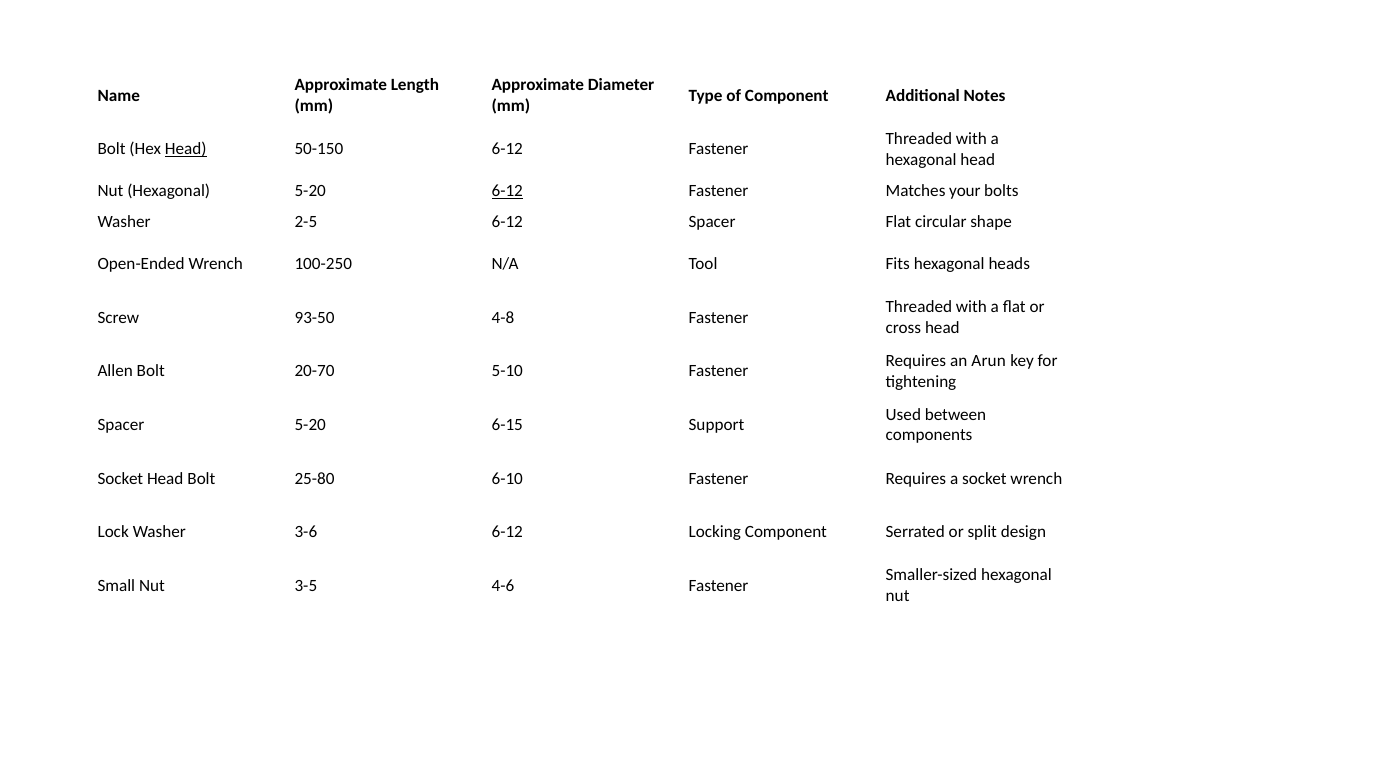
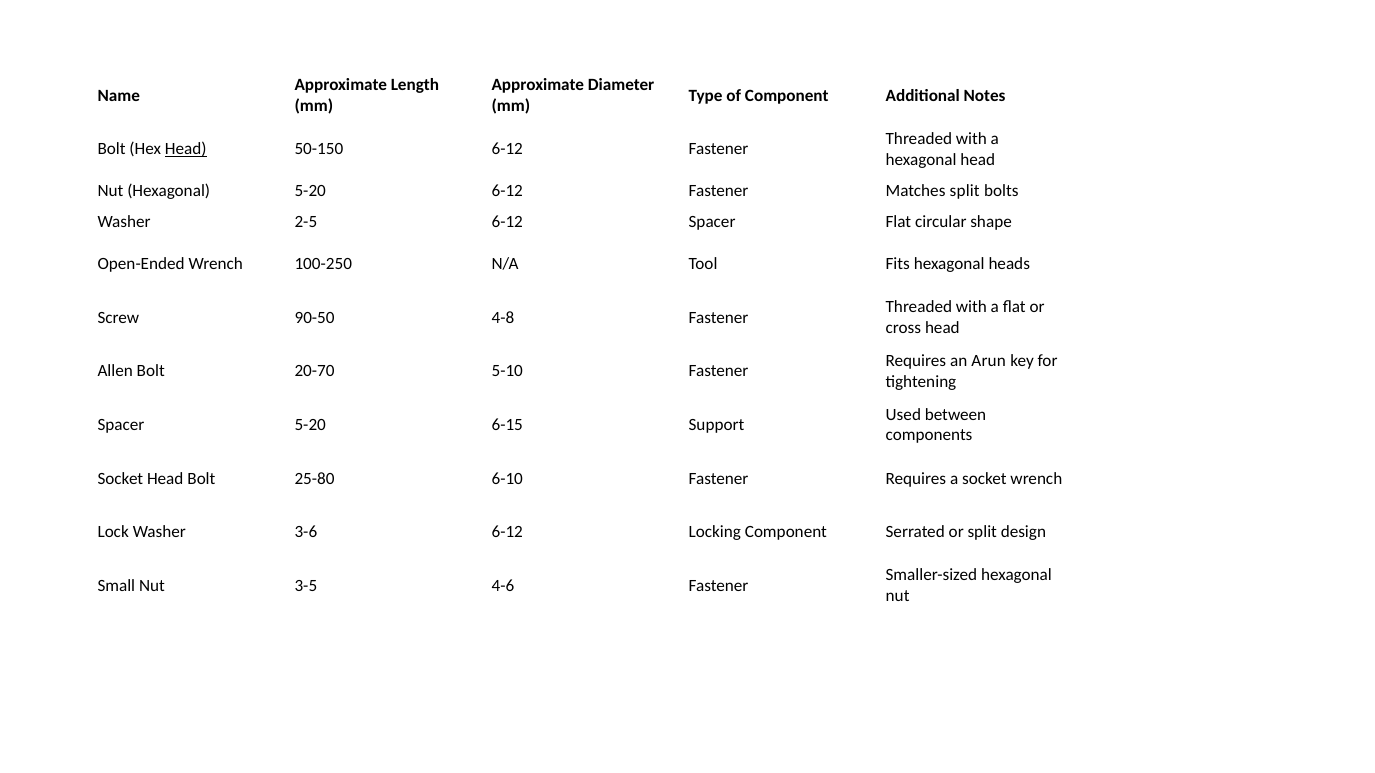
6-12 underline: present -> none (507, 191)
Matches your: your -> split (965, 191)
93-50: 93-50 -> 90-50 (315, 318)
